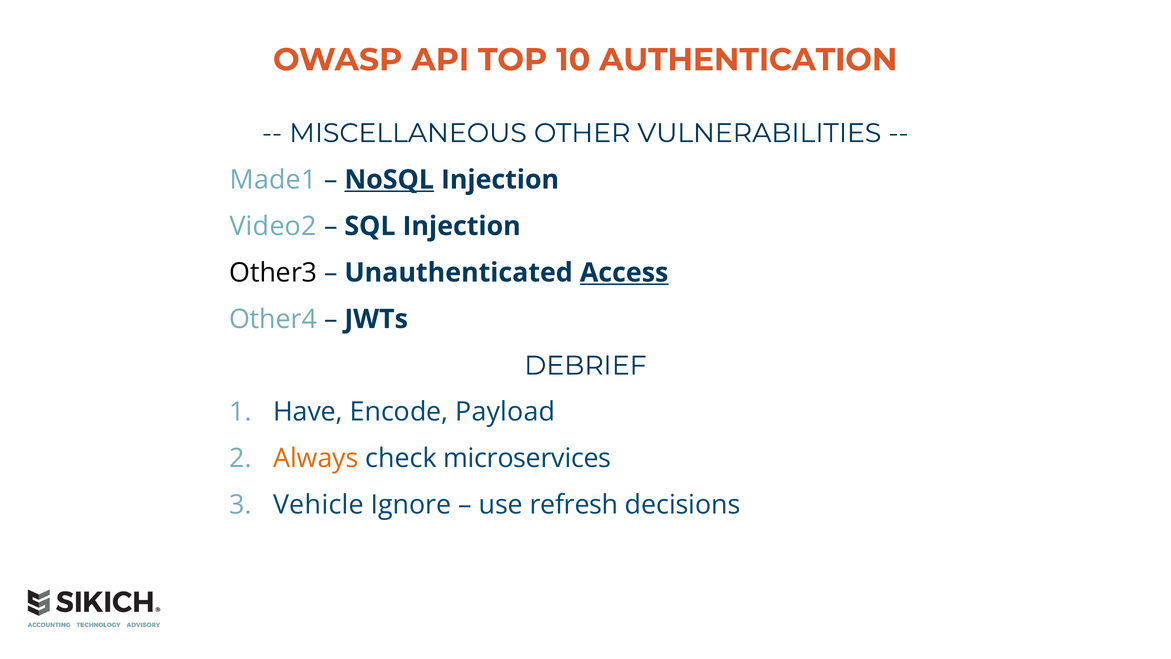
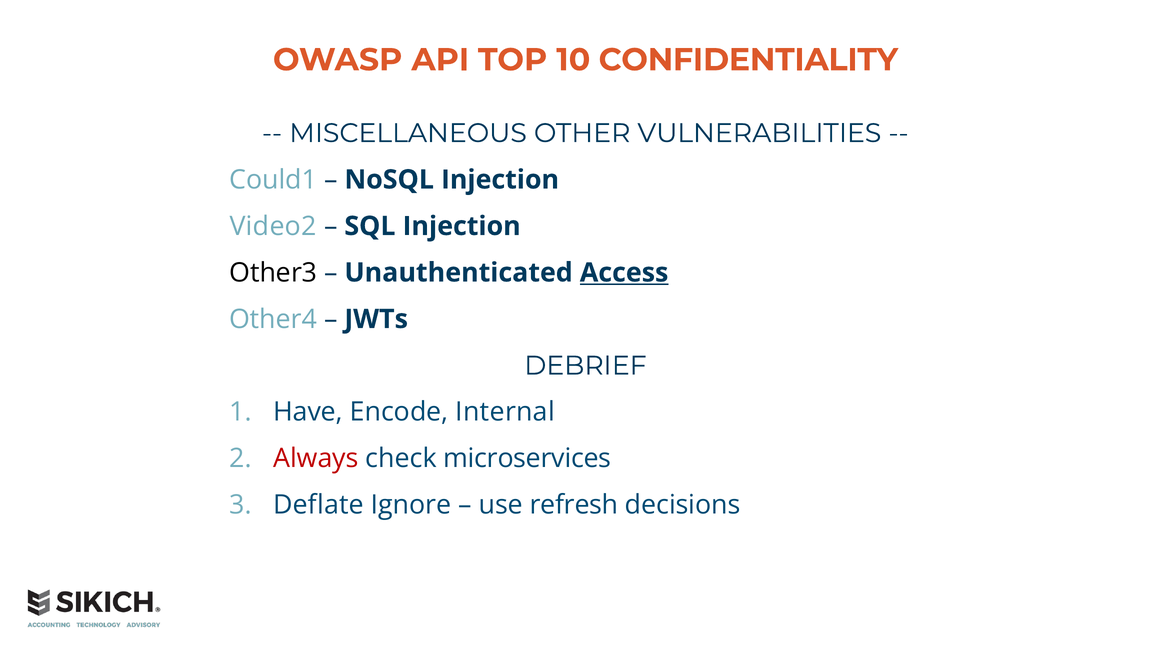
AUTHENTICATION: AUTHENTICATION -> CONFIDENTIALITY (748, 60)
Made1: Made1 -> Could1 (273, 180)
NoSQL underline: present -> none (389, 180)
Payload: Payload -> Internal (505, 412)
Always colour: orange -> red (316, 458)
Vehicle: Vehicle -> Deflate (319, 505)
